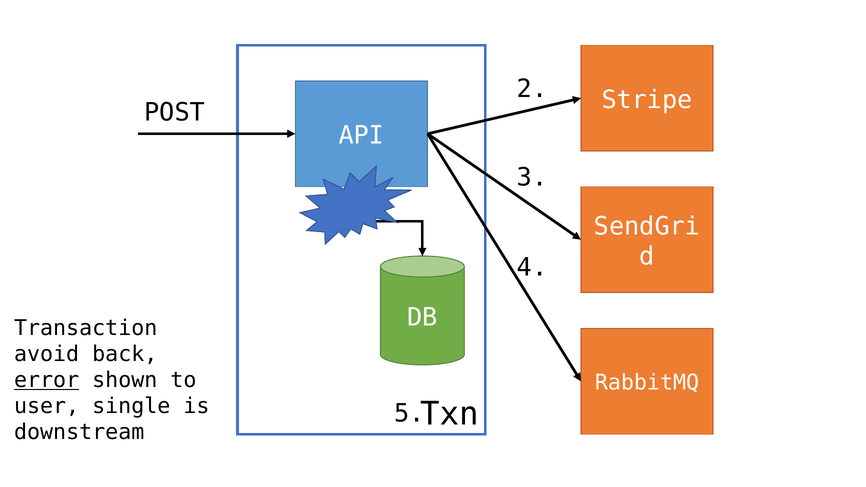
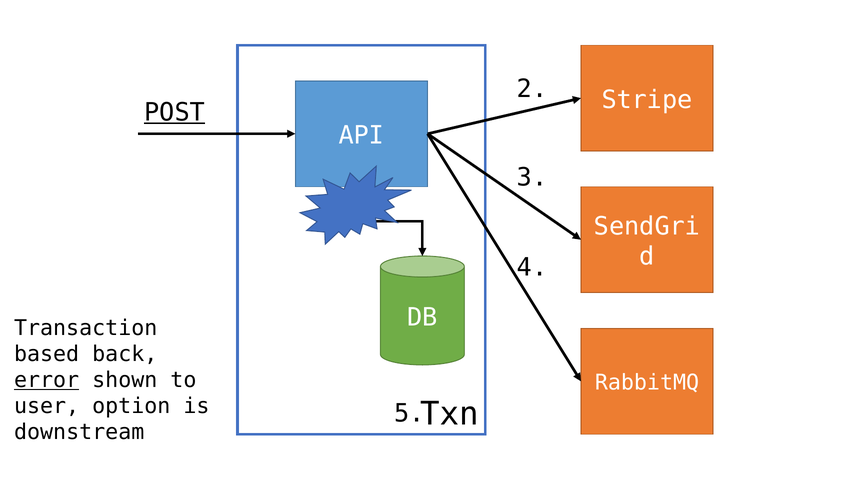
POST underline: none -> present (175, 112)
avoid: avoid -> based (47, 354)
single: single -> option (131, 406)
